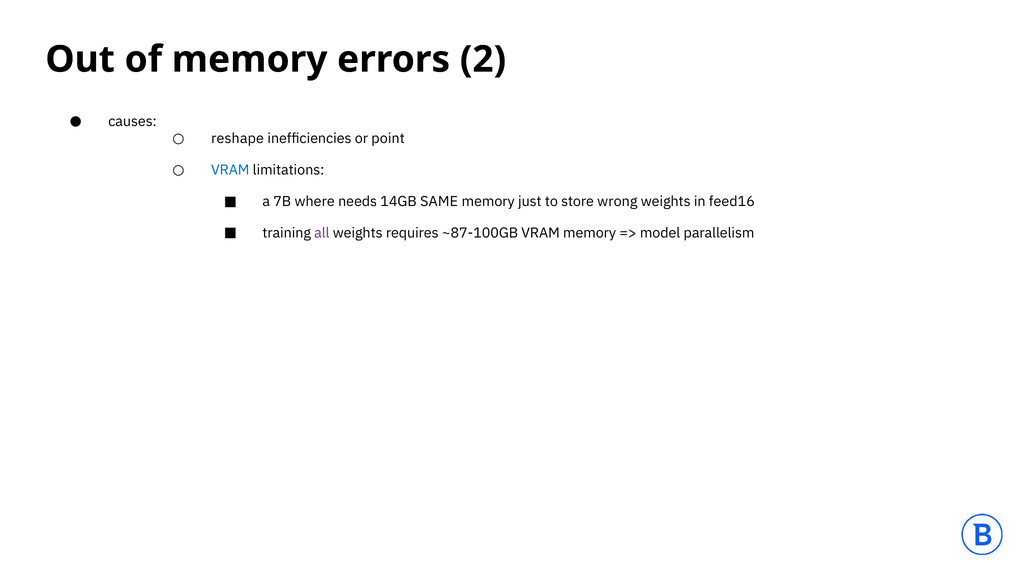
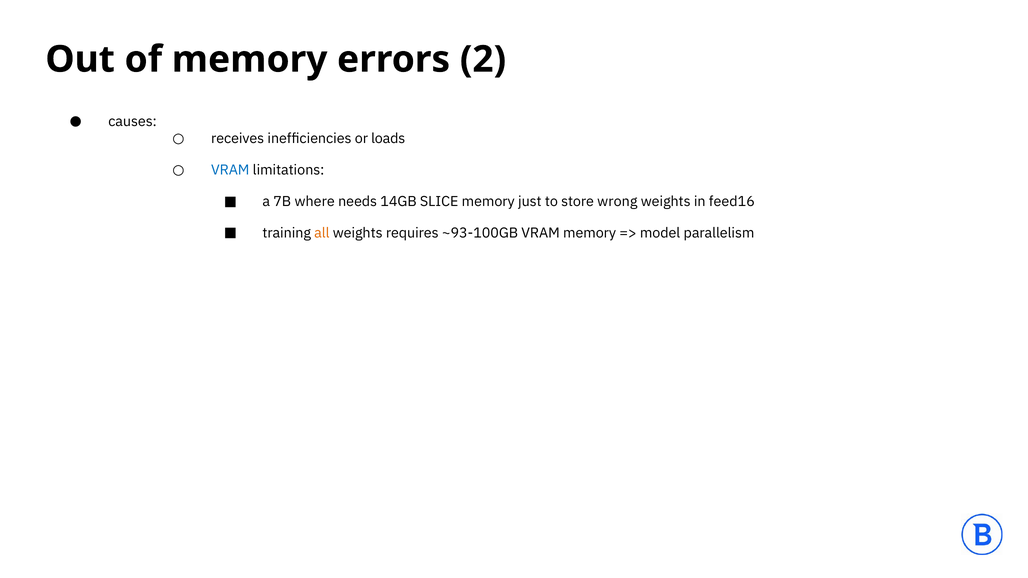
reshape: reshape -> receives (238, 139)
point: point -> loads (388, 139)
SAME: SAME -> SLICE (439, 201)
all colour: purple -> orange (322, 233)
~87-100GB: ~87-100GB -> ~93-100GB (480, 233)
